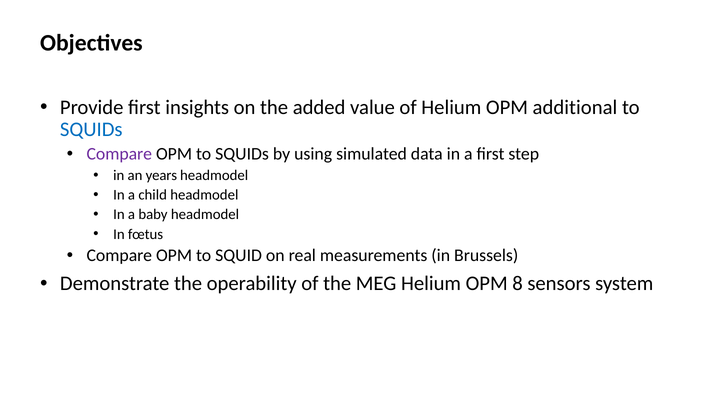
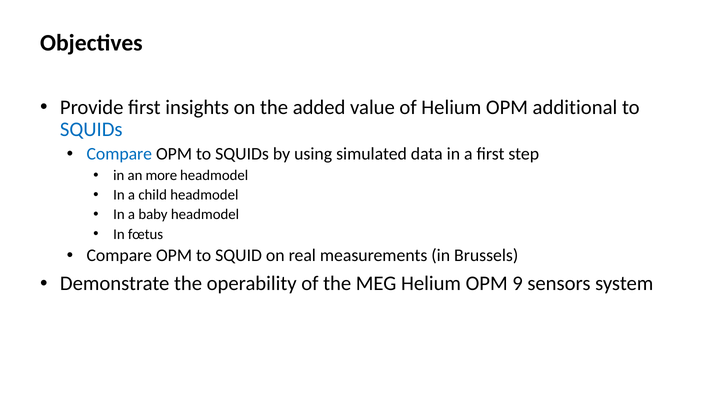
Compare colour: purple -> blue (119, 154)
years: years -> more (161, 175)
8: 8 -> 9 (518, 283)
